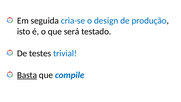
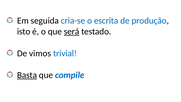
design: design -> escrita (106, 21)
será underline: none -> present (72, 31)
testes: testes -> vimos (40, 53)
